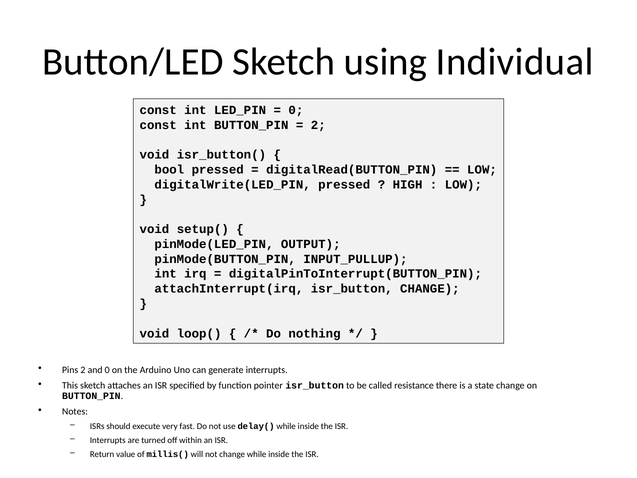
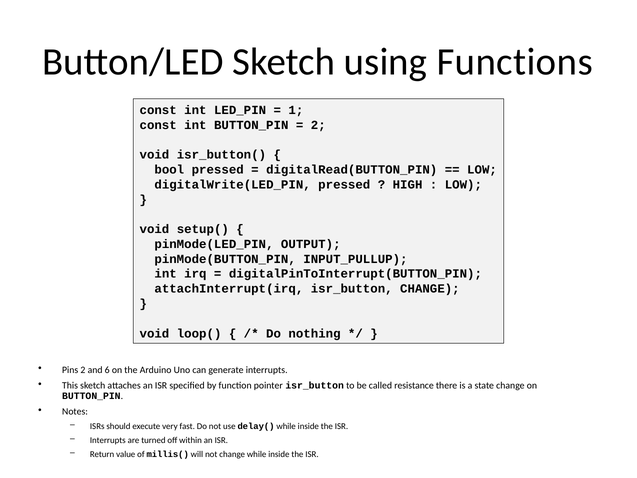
Individual: Individual -> Functions (515, 62)
0: 0 -> 1 (296, 110)
and 0: 0 -> 6 (107, 370)
